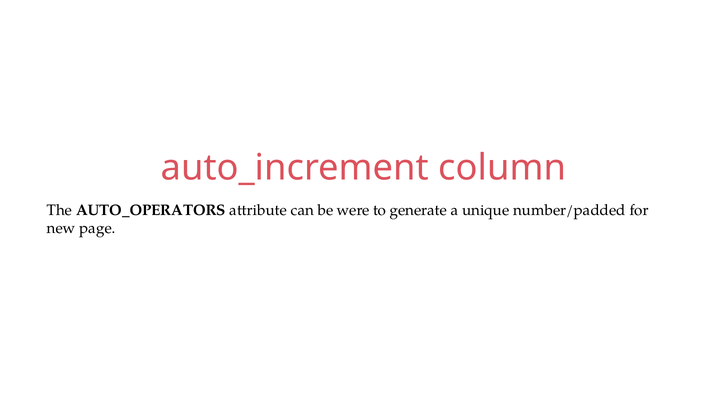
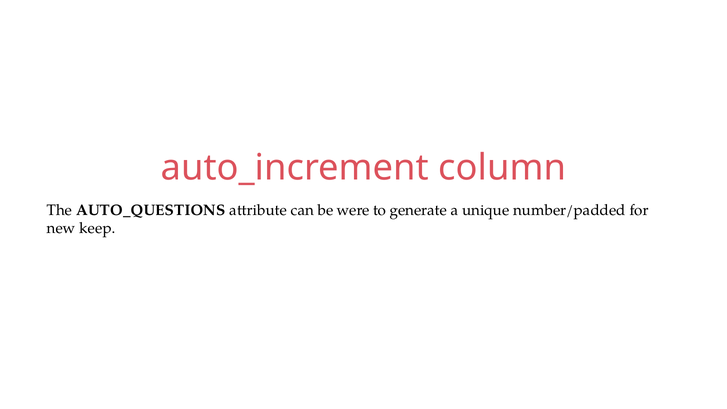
AUTO_OPERATORS: AUTO_OPERATORS -> AUTO_QUESTIONS (151, 210)
page: page -> keep (97, 228)
